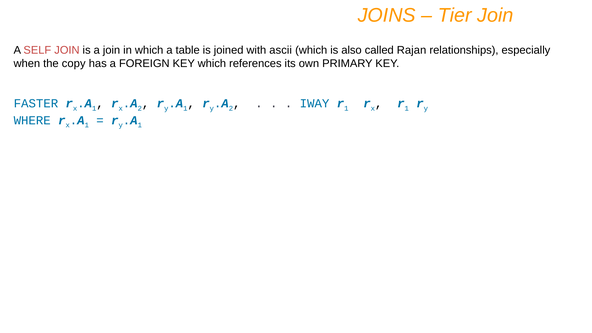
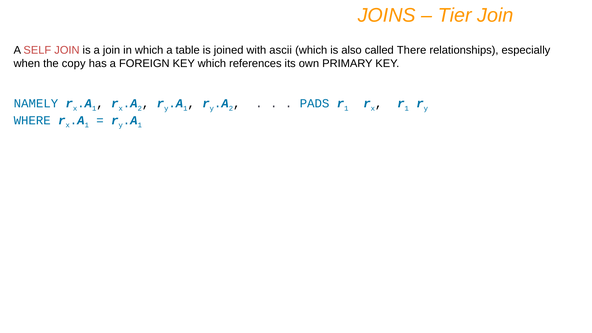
Rajan: Rajan -> There (412, 50)
FASTER: FASTER -> NAMELY (36, 104)
IWAY: IWAY -> PADS (315, 104)
